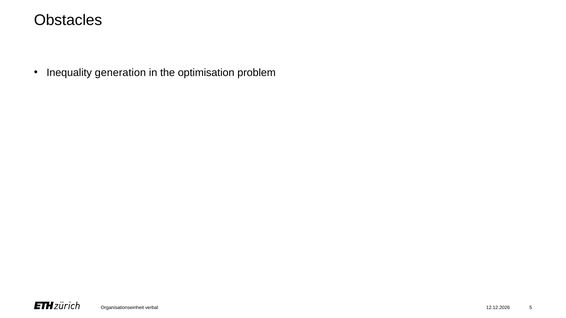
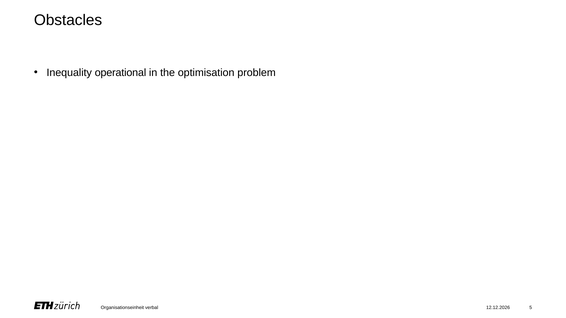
generation: generation -> operational (120, 73)
